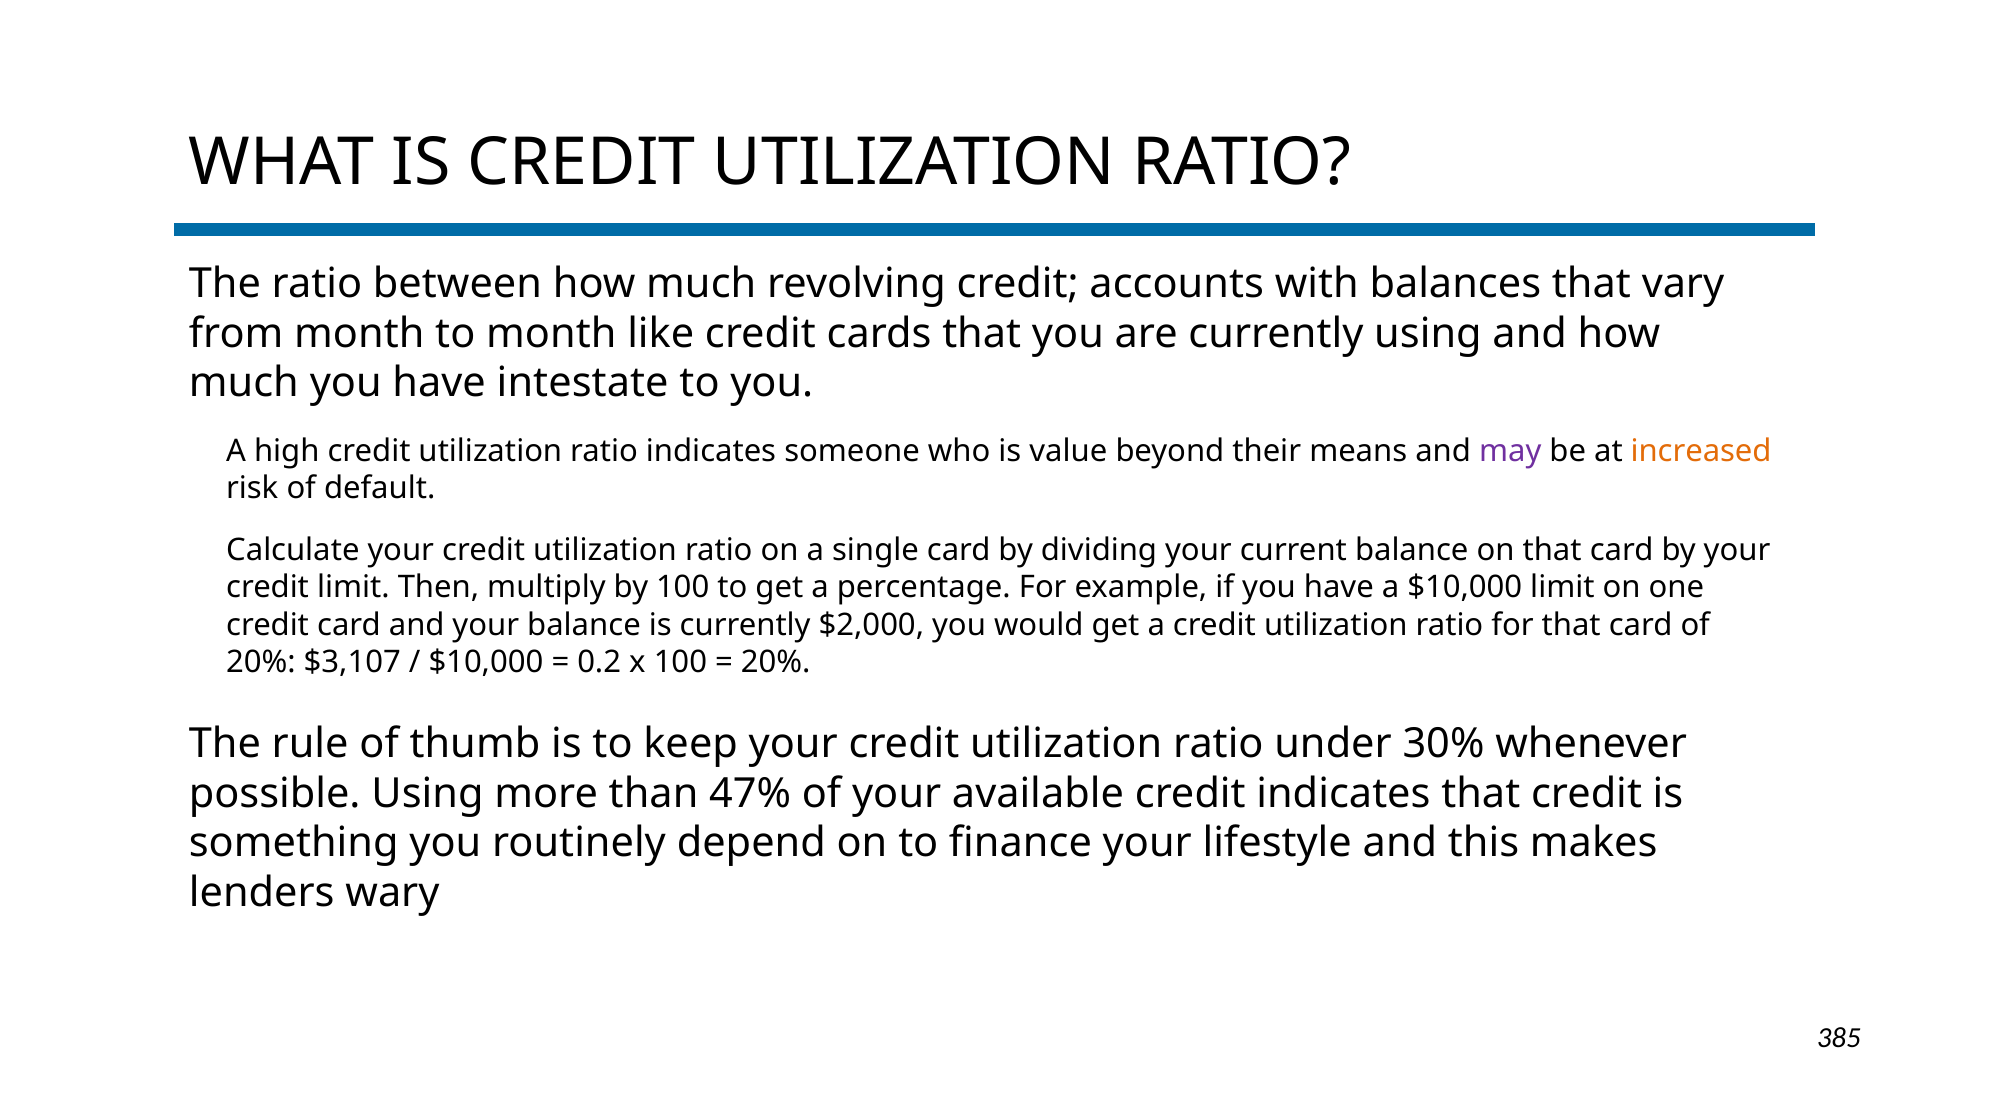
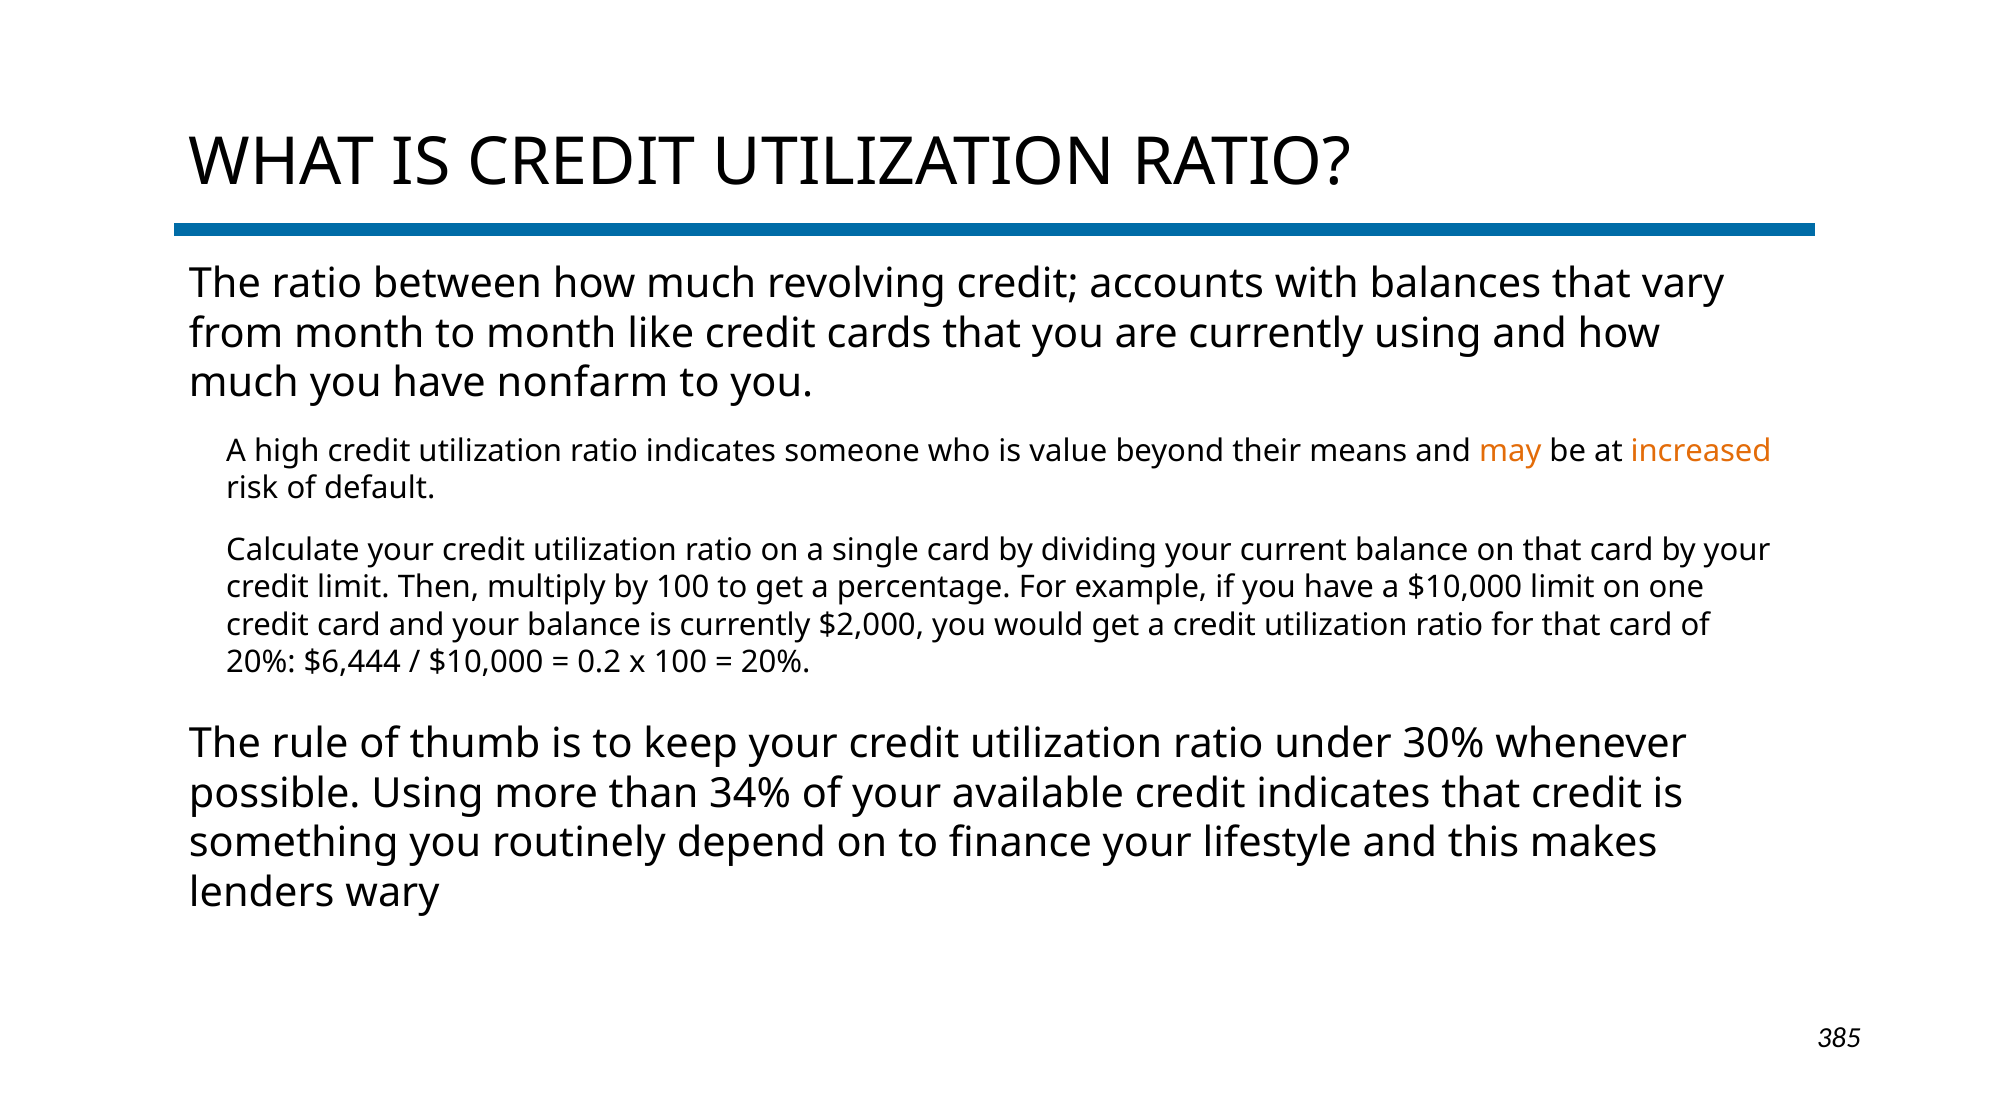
intestate: intestate -> nonfarm (583, 383)
may colour: purple -> orange (1510, 451)
$3,107: $3,107 -> $6,444 (352, 662)
47%: 47% -> 34% (750, 793)
